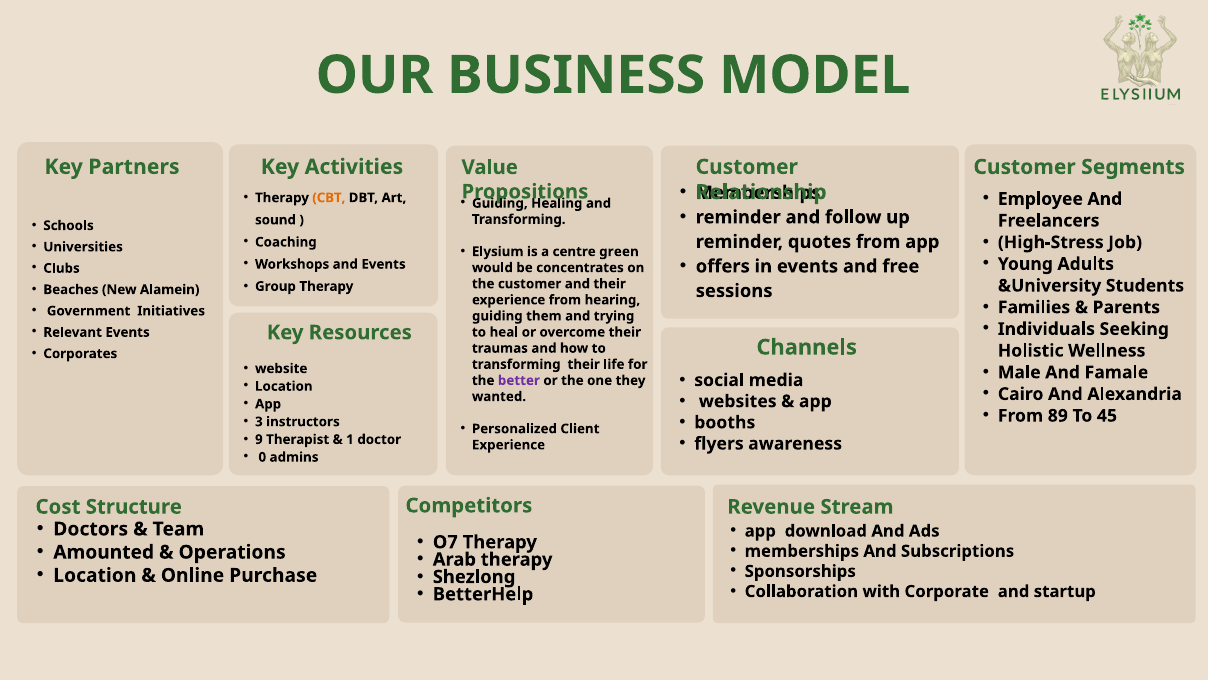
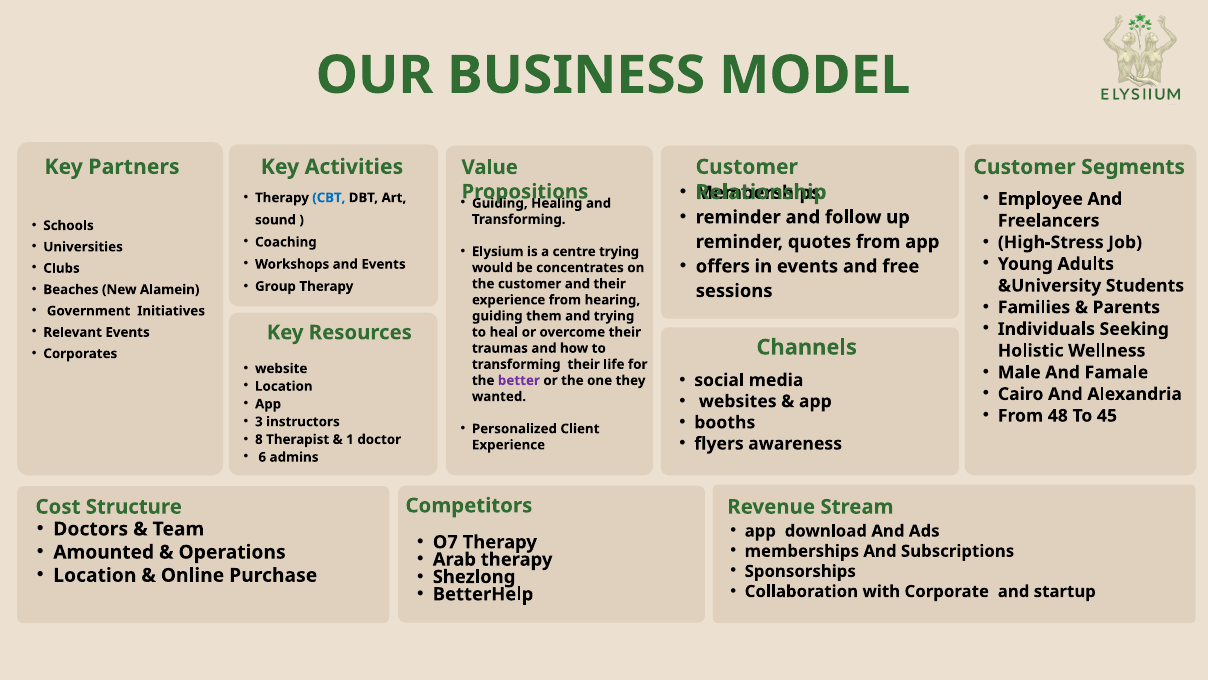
CBT colour: orange -> blue (329, 198)
centre green: green -> trying (619, 251)
89: 89 -> 48 (1058, 415)
9: 9 -> 8 (259, 439)
0: 0 -> 6 (262, 457)
